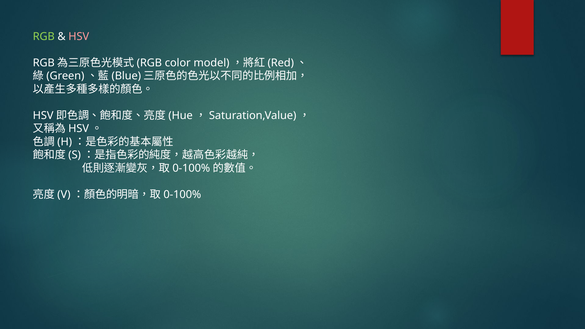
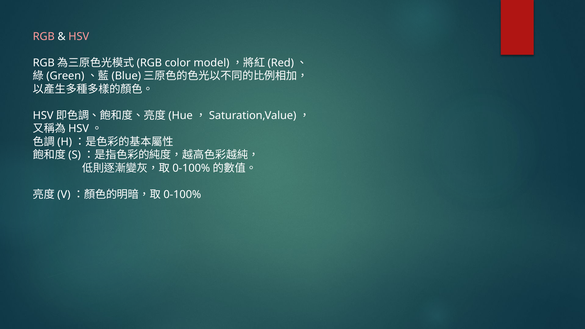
RGB colour: light green -> pink (44, 36)
